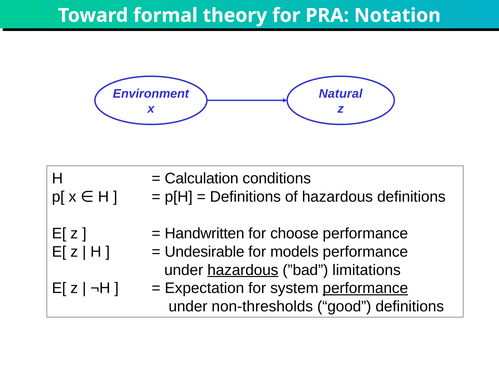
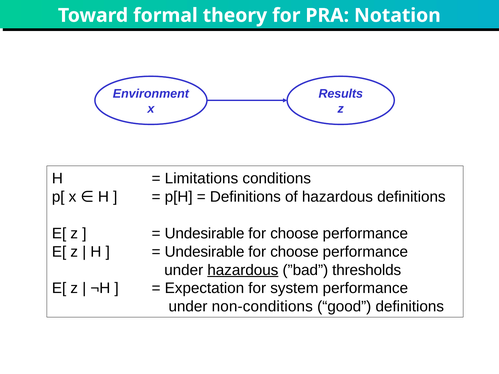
Natural: Natural -> Results (341, 94)
Calculation: Calculation -> Limitations (201, 179)
Handwritten: Handwritten -> Undesirable (205, 234)
models: models -> choose (294, 252)
limitations: limitations -> thresholds (367, 270)
performance underline: present -> none (365, 288)
non-thresholds: non-thresholds -> non-conditions (262, 307)
